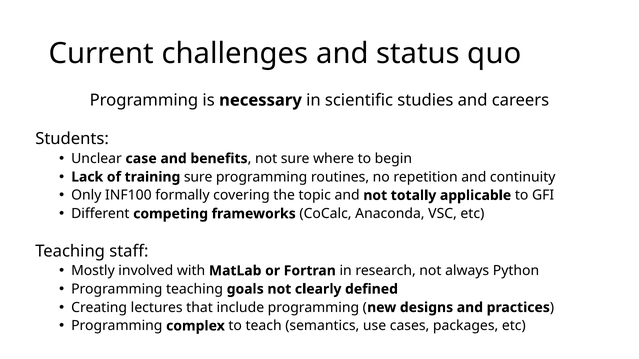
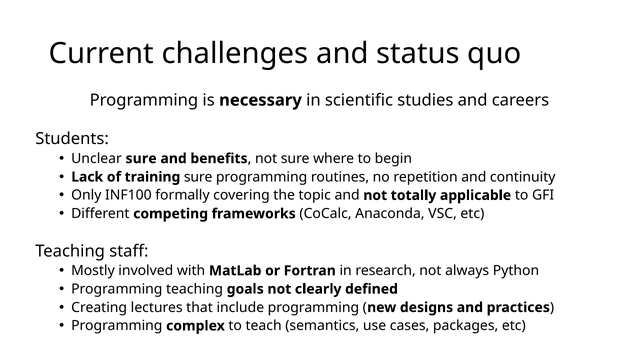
Unclear case: case -> sure (141, 159)
